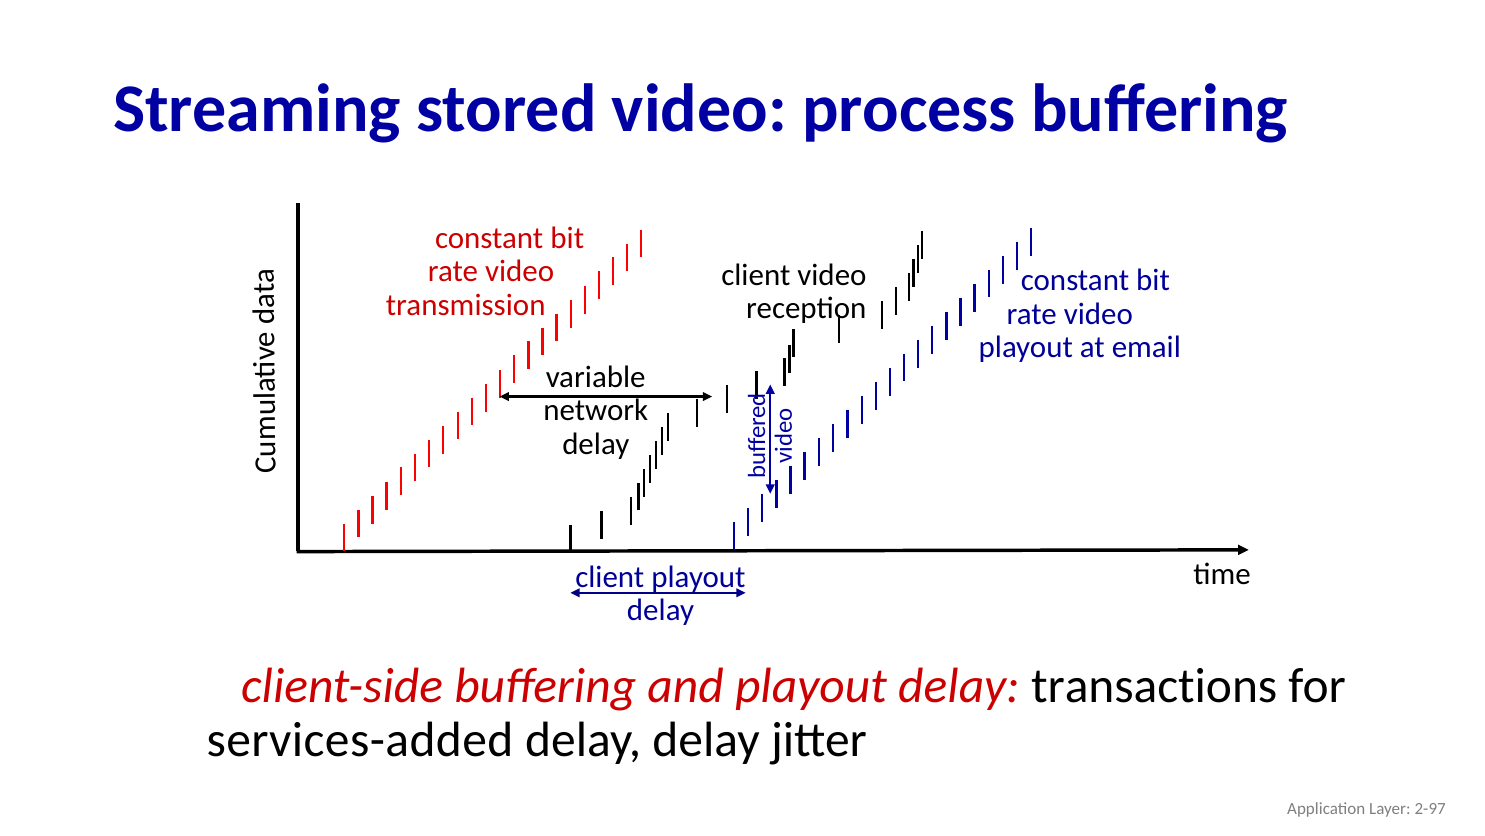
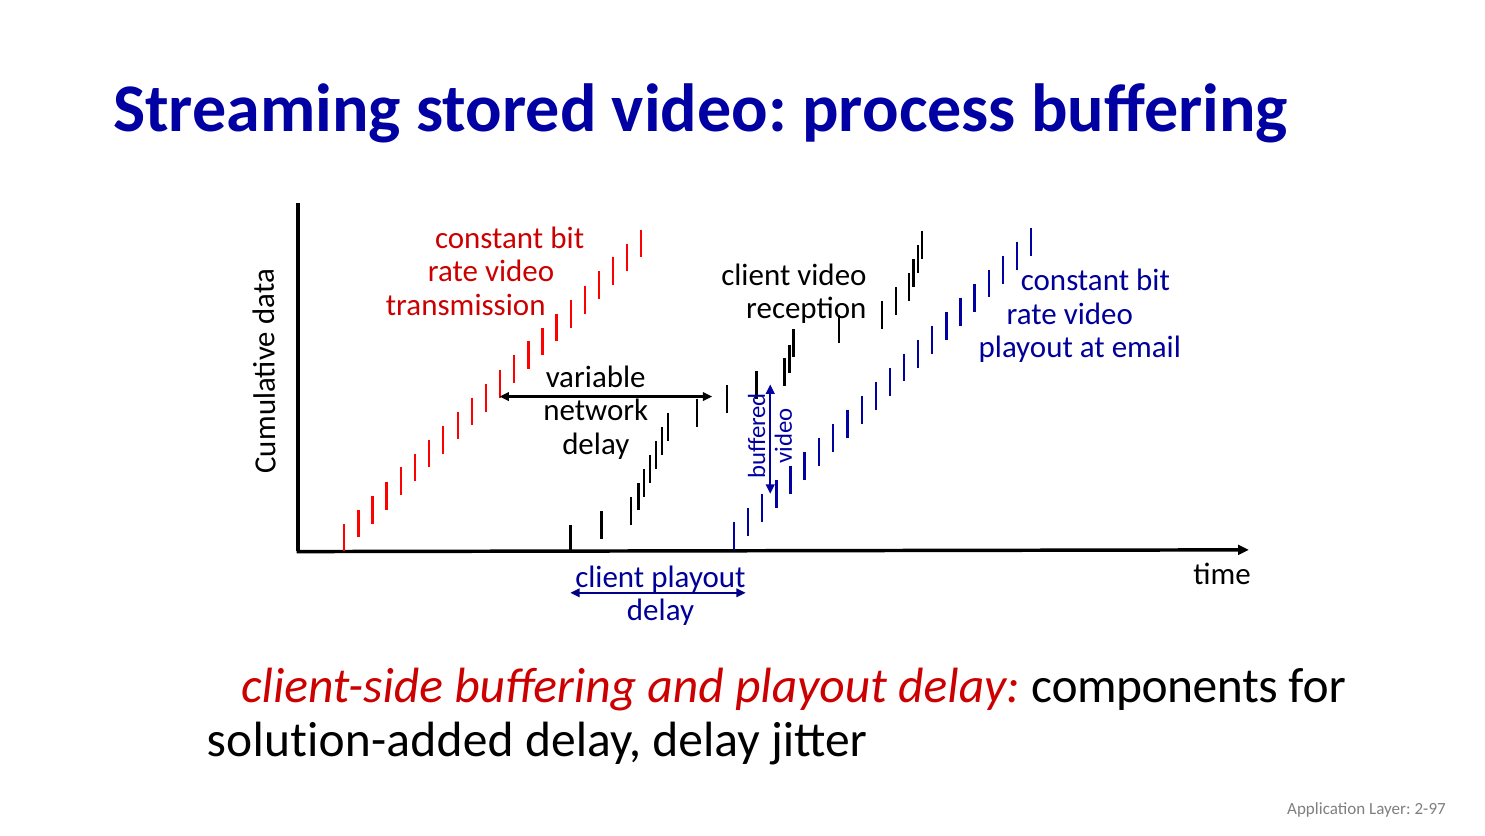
transactions: transactions -> components (1154, 686)
services-added: services-added -> solution-added (360, 739)
